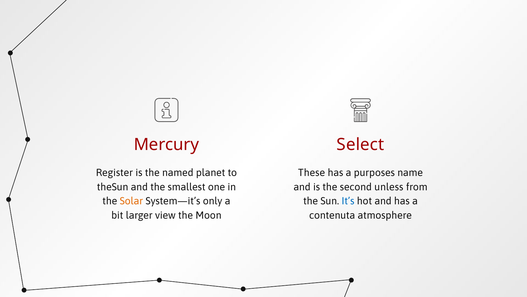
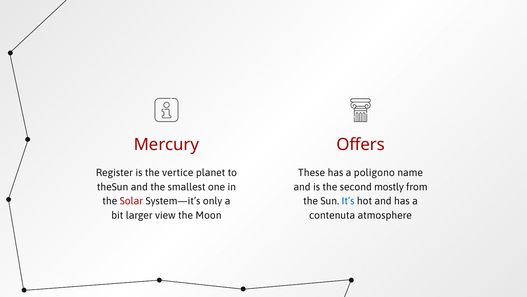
Select: Select -> Offers (361, 144)
named: named -> vertice (178, 173)
purposes: purposes -> poligono (374, 173)
unless: unless -> mostly (389, 187)
Solar colour: orange -> red (131, 201)
